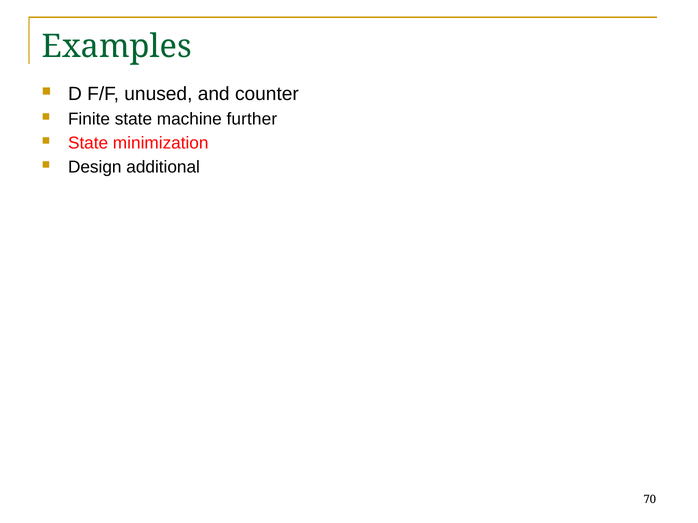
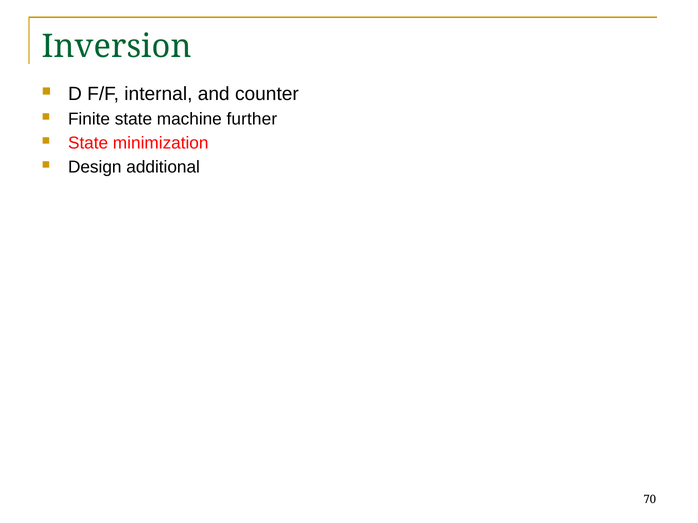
Examples: Examples -> Inversion (117, 46)
unused: unused -> internal (158, 94)
